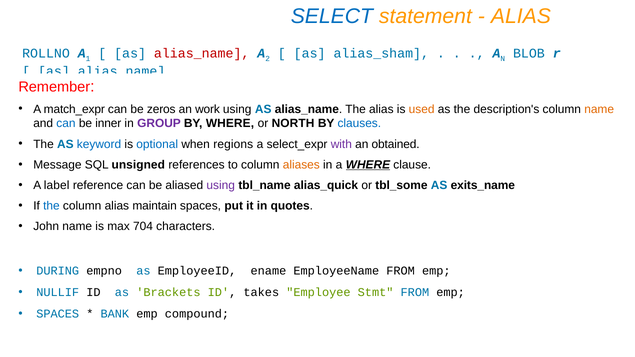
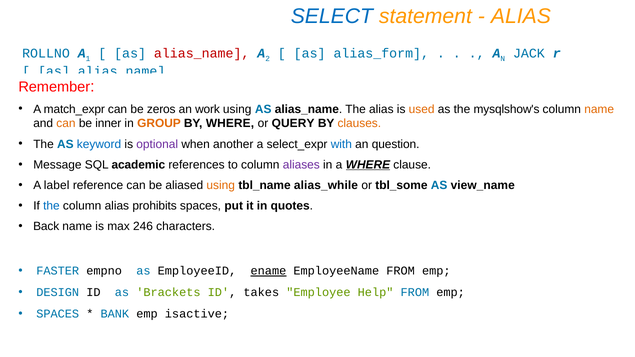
alias_sham: alias_sham -> alias_form (381, 53)
BLOB: BLOB -> JACK (529, 53)
description's: description's -> mysqlshow's (507, 109)
can colour: blue -> orange (66, 124)
GROUP colour: purple -> orange (159, 124)
NORTH: NORTH -> QUERY (293, 124)
clauses colour: blue -> orange (359, 124)
optional colour: blue -> purple (157, 144)
regions: regions -> another (233, 144)
with colour: purple -> blue (341, 144)
obtained: obtained -> question (396, 144)
unsigned: unsigned -> academic (138, 165)
aliases colour: orange -> purple (301, 165)
using colour: purple -> orange (221, 185)
alias_quick: alias_quick -> alias_while (326, 185)
exits_name: exits_name -> view_name (483, 185)
maintain: maintain -> prohibits (155, 206)
John: John -> Back (46, 227)
704: 704 -> 246 (143, 227)
DURING: DURING -> FASTER (58, 271)
ename underline: none -> present (268, 271)
NULLIF: NULLIF -> DESIGN (58, 293)
Stmt: Stmt -> Help (376, 293)
compound: compound -> isactive (197, 314)
